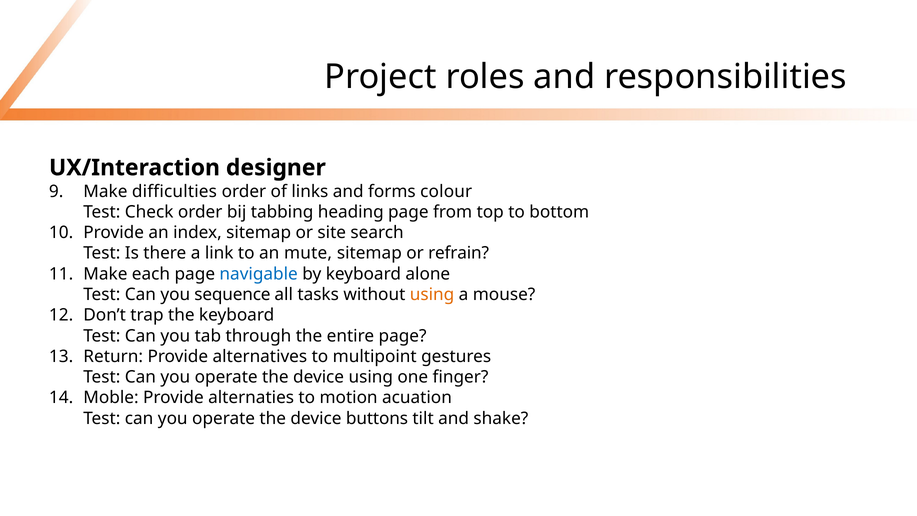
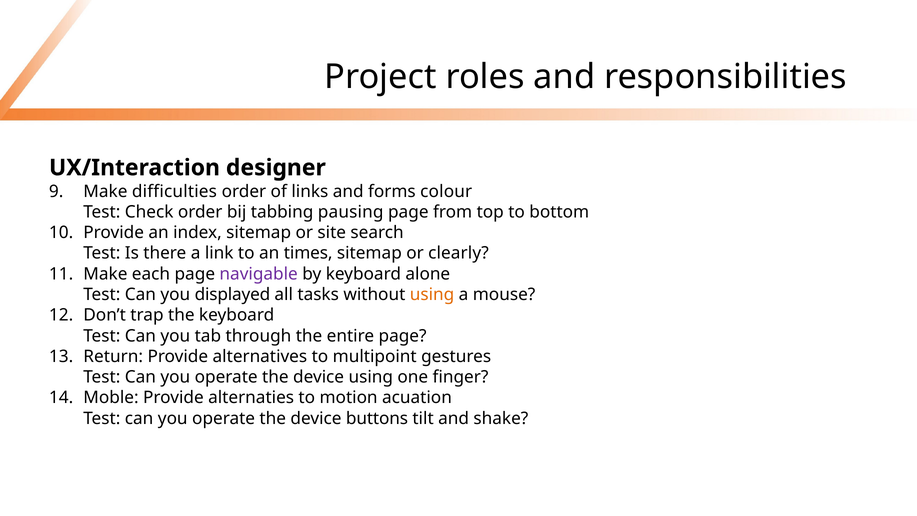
heading: heading -> pausing (351, 212)
mute: mute -> times (308, 253)
refrain: refrain -> clearly (458, 253)
navigable colour: blue -> purple (259, 274)
sequence: sequence -> displayed (232, 294)
